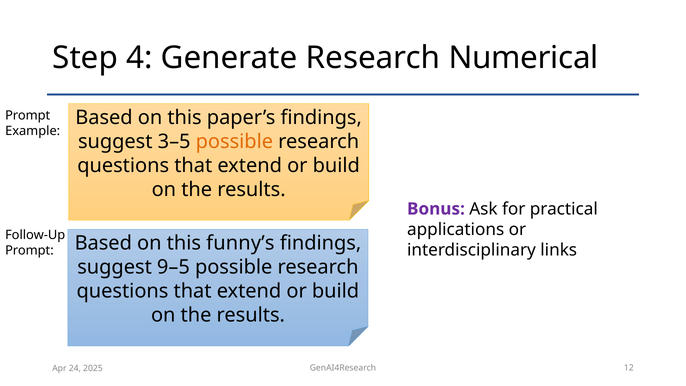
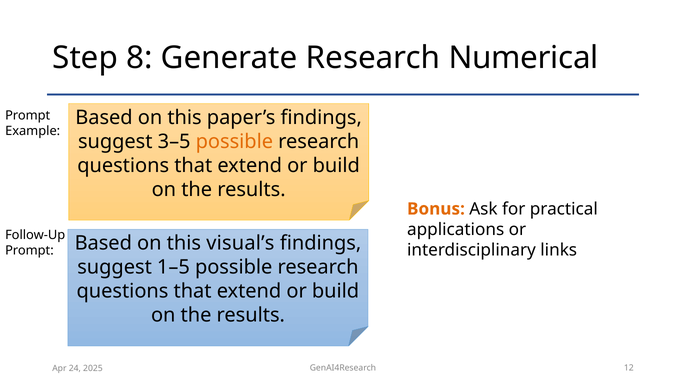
4: 4 -> 8 (139, 58)
Bonus colour: purple -> orange (436, 209)
funny’s: funny’s -> visual’s (240, 243)
9–5: 9–5 -> 1–5 (173, 267)
